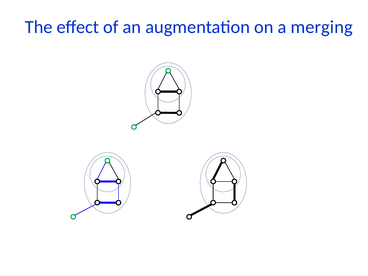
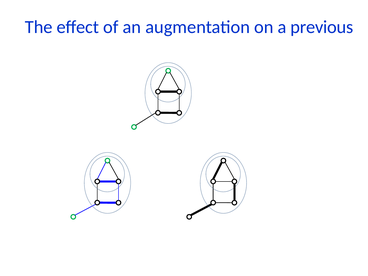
merging: merging -> previous (322, 27)
